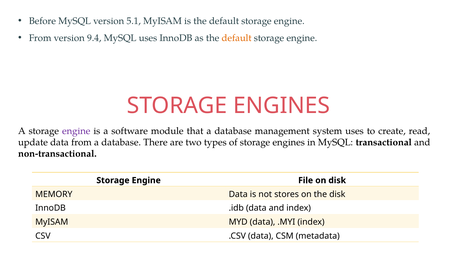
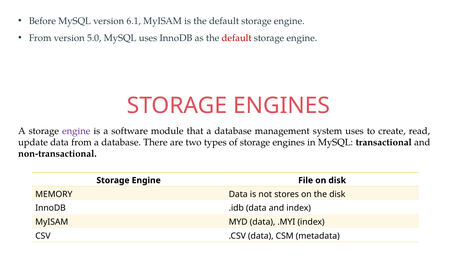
5.1: 5.1 -> 6.1 (134, 21)
9.4: 9.4 -> 5.0 (94, 38)
default colour: orange -> red (237, 38)
